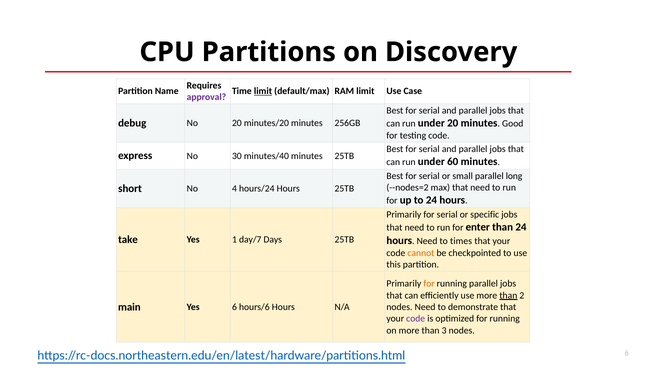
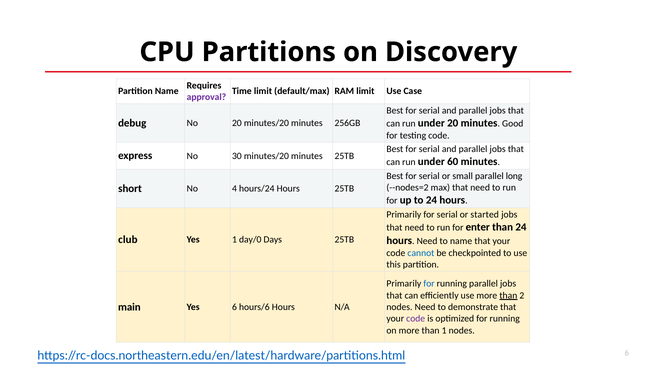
limit underline: present -> none (263, 91)
30 minutes/40: minutes/40 -> minutes/20 (266, 156)
specific: specific -> started (485, 214)
take: take -> club (128, 239)
day/7: day/7 -> day/0 (250, 239)
to times: times -> name (461, 241)
cannot colour: orange -> blue (421, 253)
for colour: orange -> blue (429, 283)
than 3: 3 -> 1 (444, 330)
